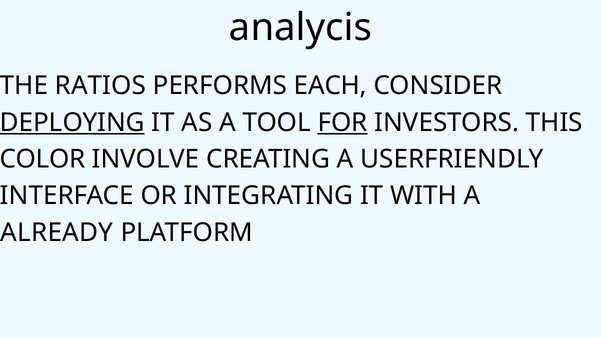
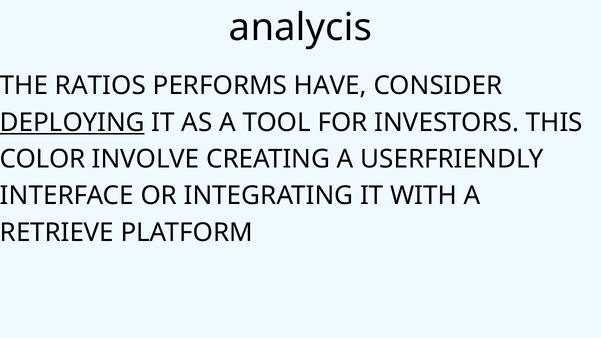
EACH: EACH -> HAVE (330, 86)
FOR underline: present -> none (343, 122)
ALREADY: ALREADY -> RETRIEVE (57, 233)
